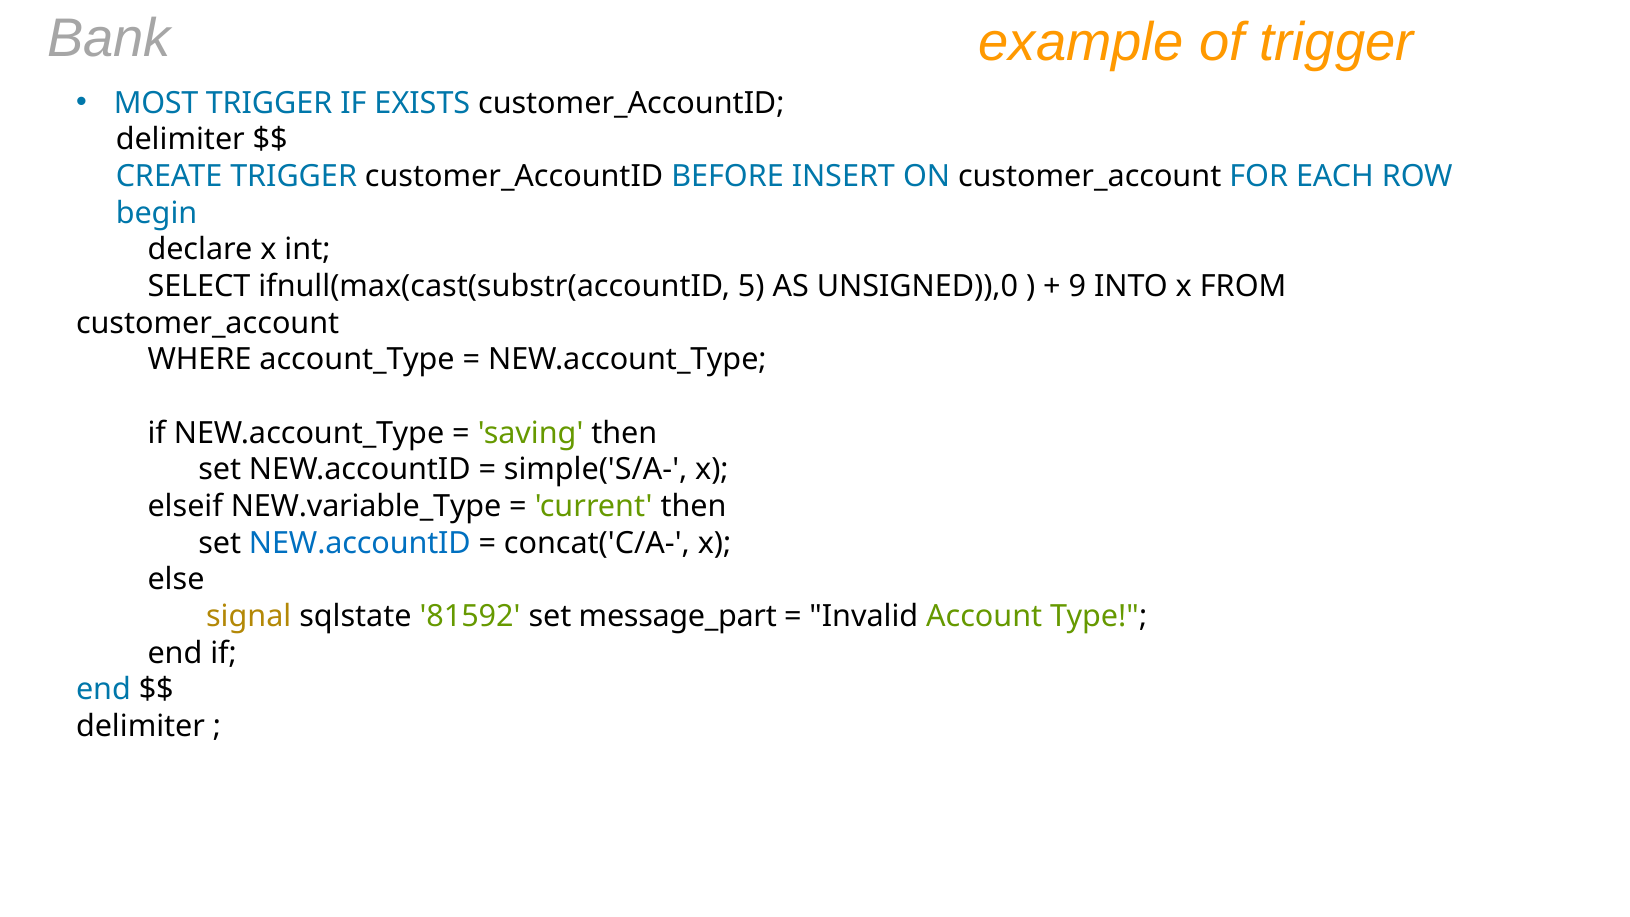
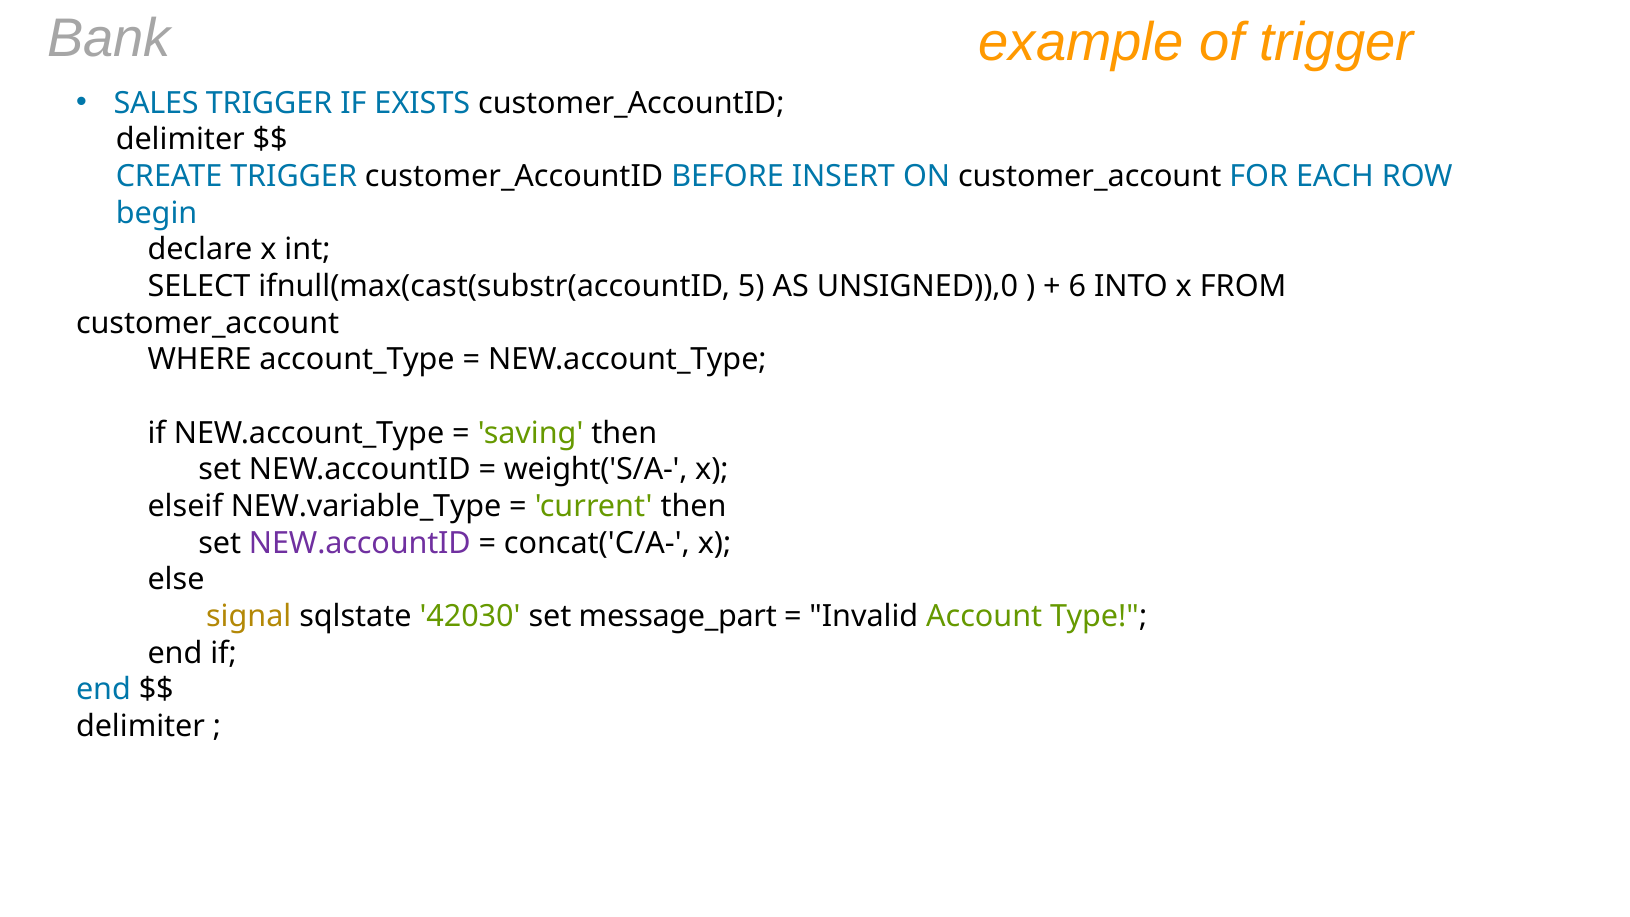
MOST: MOST -> SALES (156, 103)
9: 9 -> 6 (1077, 286)
simple('S/A-: simple('S/A- -> weight('S/A- (596, 470)
NEW.accountID colour: blue -> purple (360, 543)
81592: 81592 -> 42030 (470, 616)
